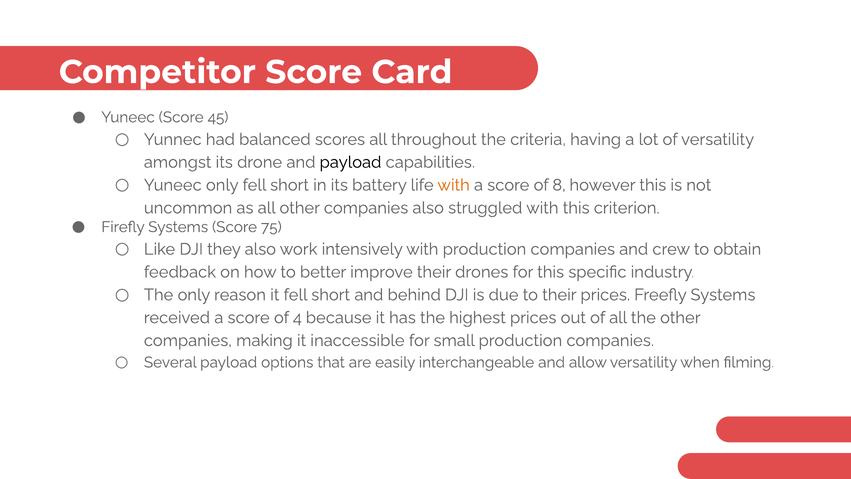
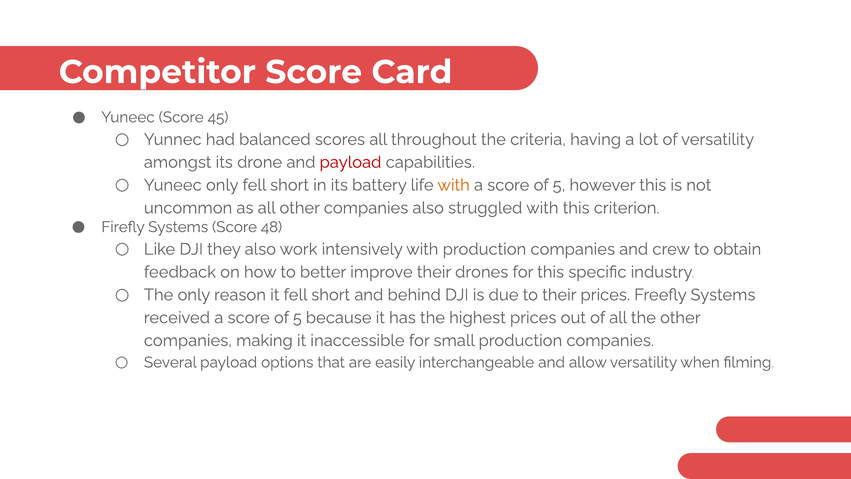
payload colour: black -> red (350, 162)
8: 8 -> 5 (559, 185)
75: 75 -> 48 (271, 227)
4: 4 -> 5 (297, 318)
